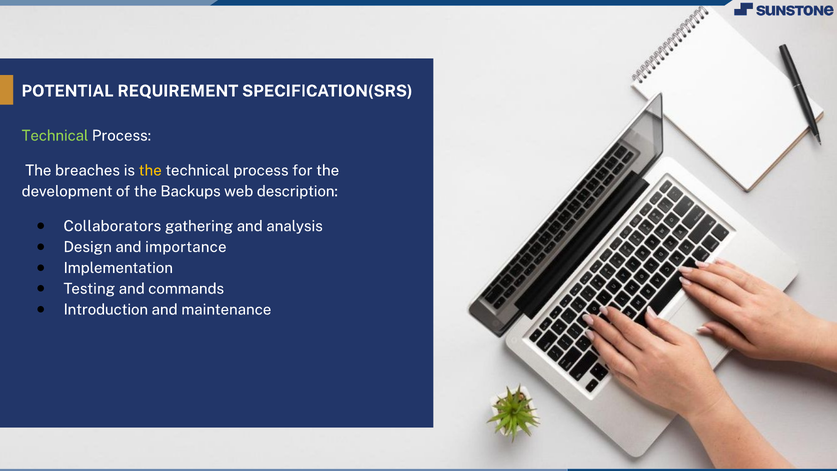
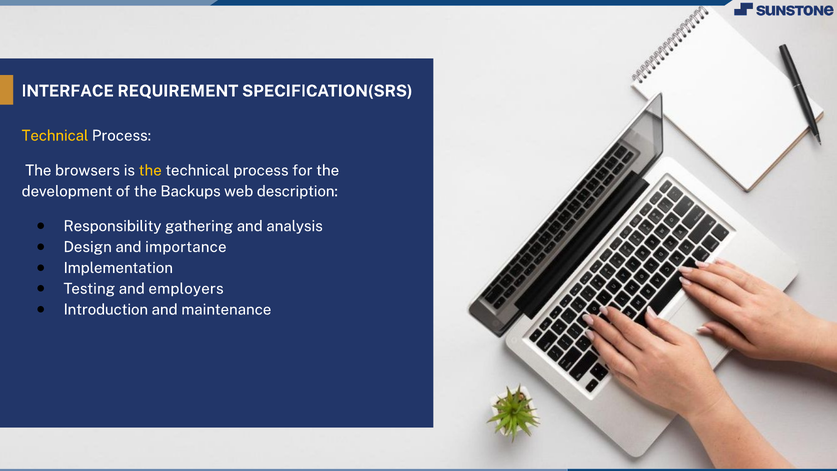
POTENTIAL: POTENTIAL -> INTERFACE (68, 91)
Technical colour: light green -> yellow (55, 136)
breaches: breaches -> browsers (88, 170)
Collaborators: Collaborators -> Responsibility (112, 226)
commands: commands -> employers (186, 289)
